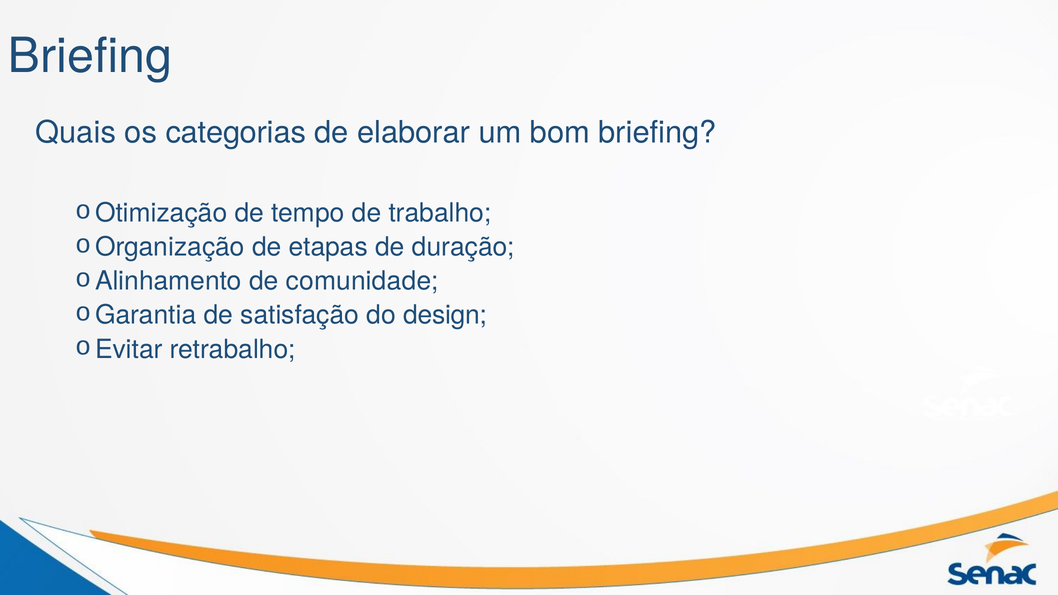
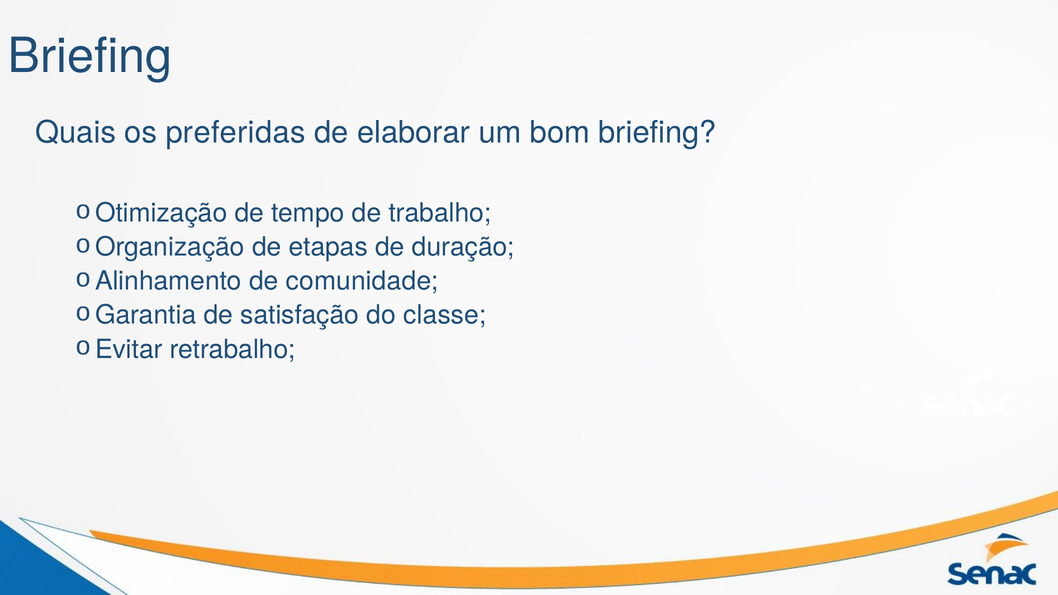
categorias: categorias -> preferidas (236, 132)
design: design -> classe (445, 315)
